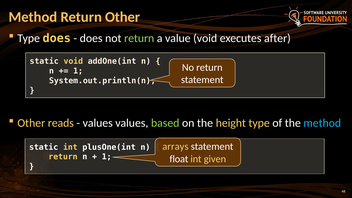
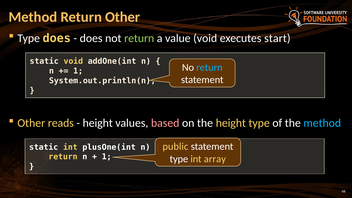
after: after -> start (277, 38)
return colour: white -> light blue (209, 68)
values: values -> height (98, 123)
based colour: light green -> pink (165, 123)
arrays: arrays -> public (175, 147)
float: float -> type (179, 159)
given: given -> array (215, 159)
